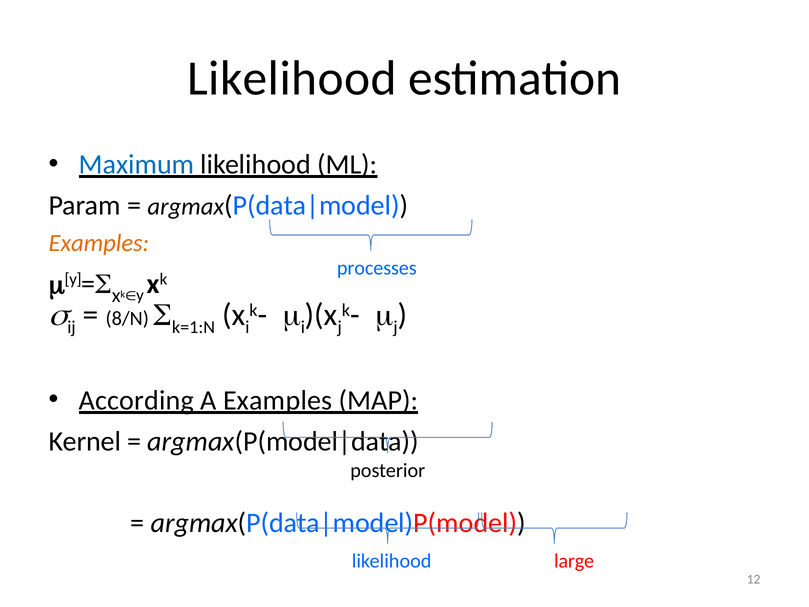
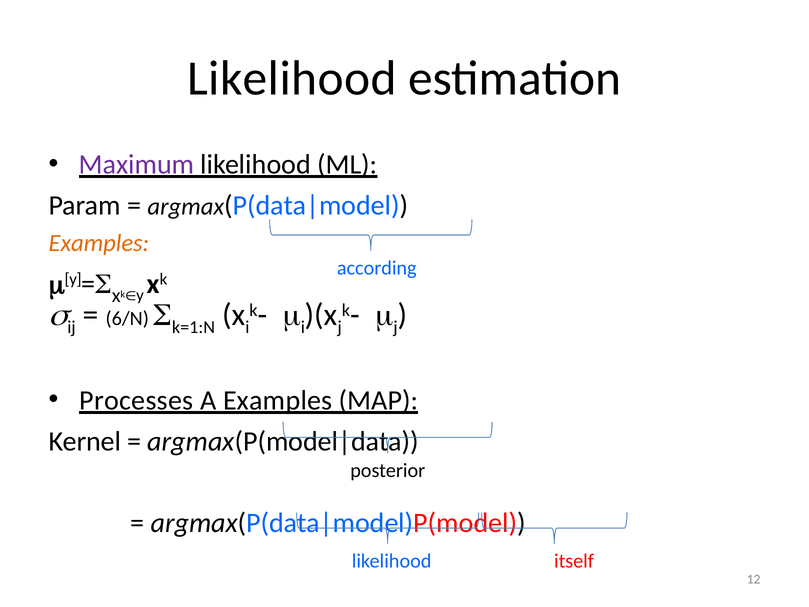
Maximum colour: blue -> purple (137, 164)
processes: processes -> according (377, 268)
8/N: 8/N -> 6/N (127, 319)
According: According -> Processes (136, 400)
large: large -> itself (574, 561)
